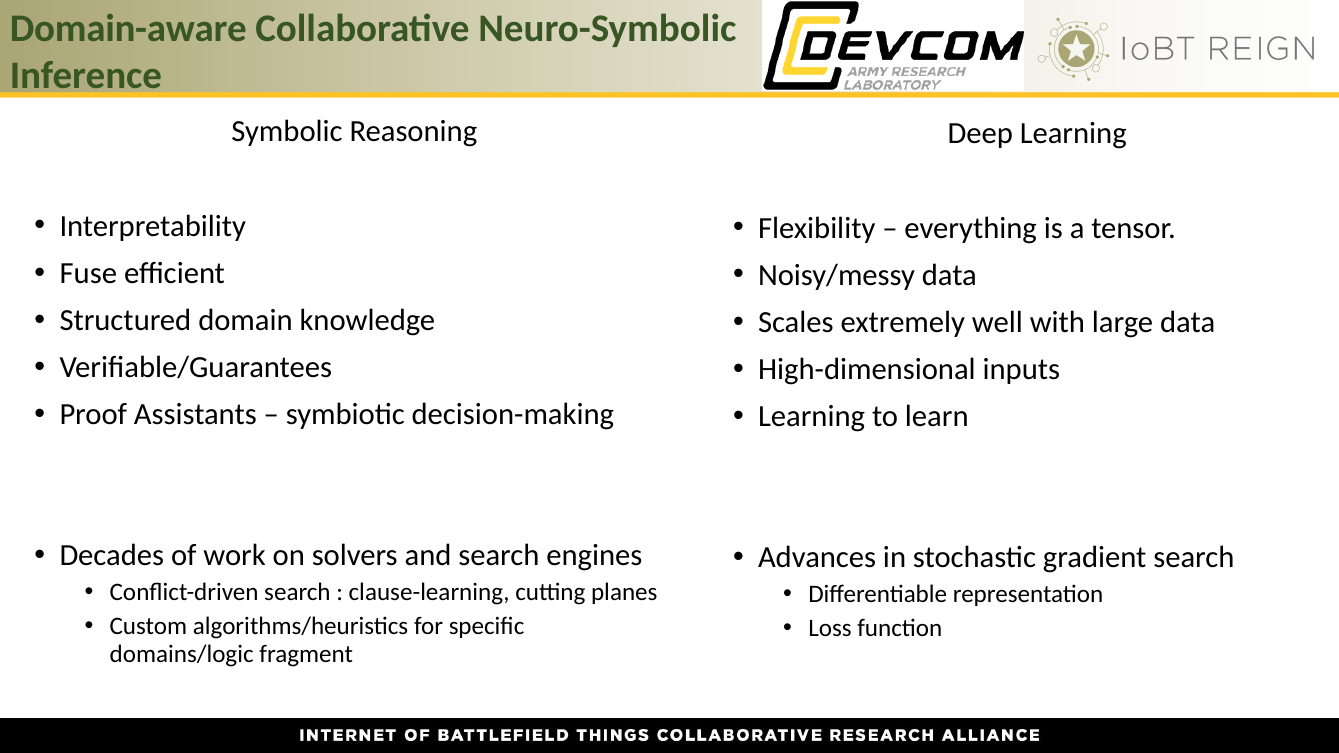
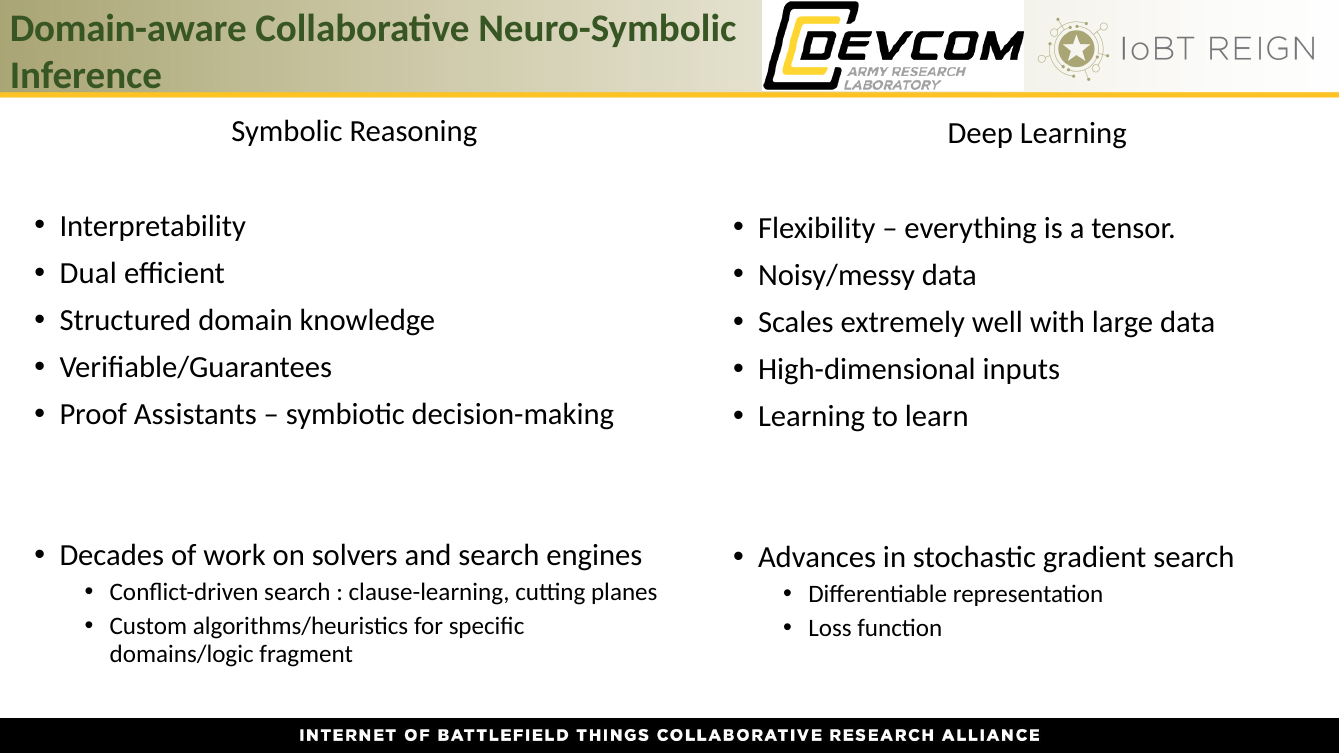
Fuse: Fuse -> Dual (88, 273)
